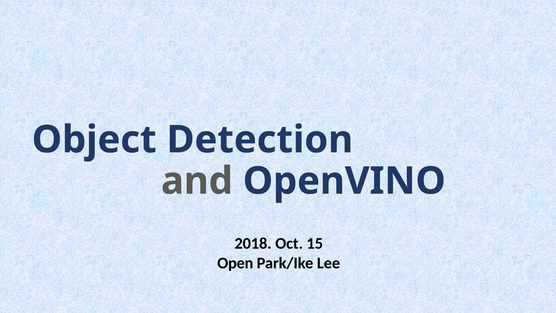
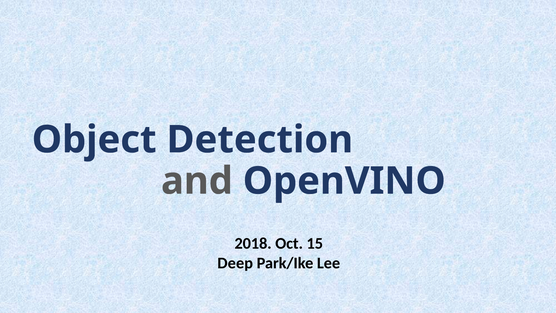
Open: Open -> Deep (235, 263)
